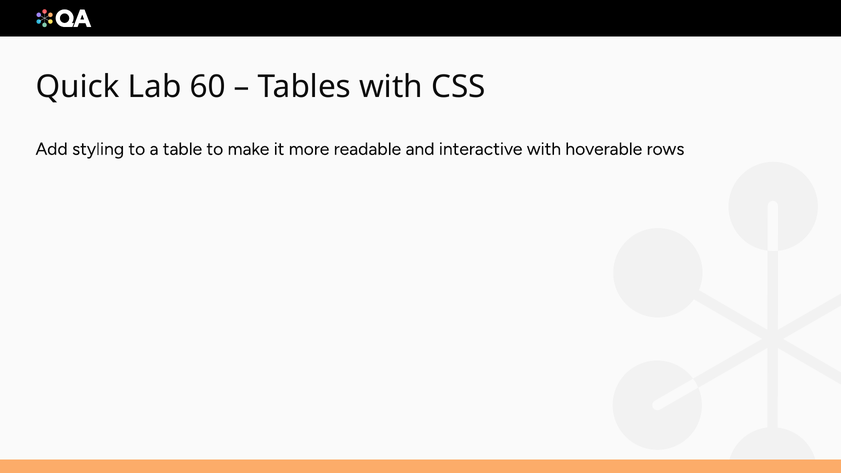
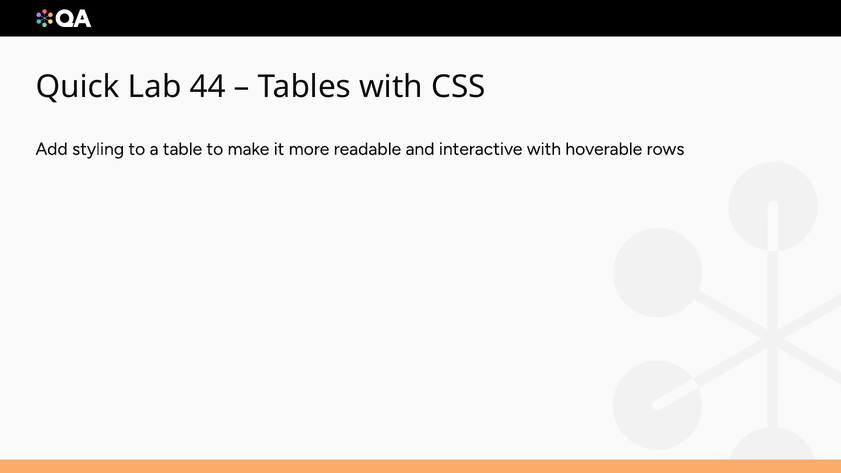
60: 60 -> 44 (208, 87)
